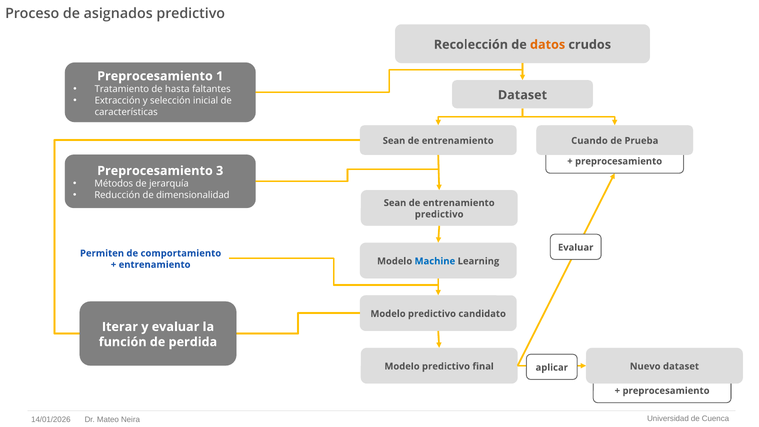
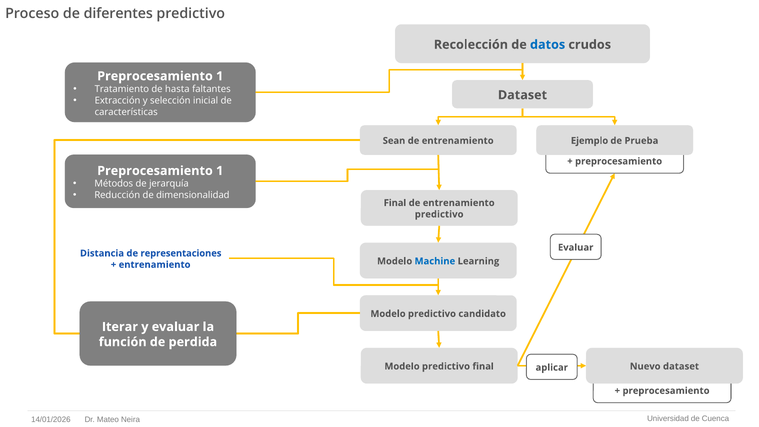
asignados: asignados -> diferentes (118, 14)
datos colour: orange -> blue (548, 45)
Cuando: Cuando -> Ejemplo (590, 141)
3: 3 -> 1 (220, 171)
Sean: Sean -> Final (395, 203)
Permiten: Permiten -> Distancia (102, 253)
comportamiento: comportamiento -> representaciones (181, 253)
